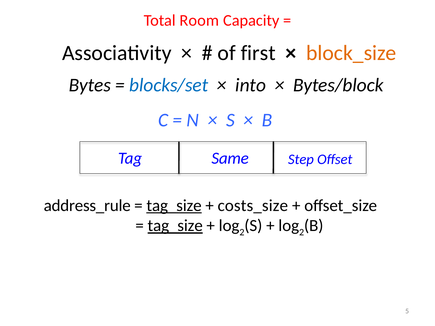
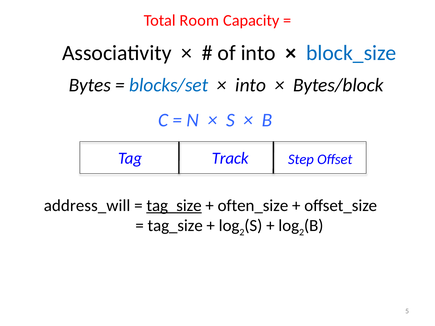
of first: first -> into (258, 53)
block_size colour: orange -> blue (351, 53)
Same: Same -> Track (230, 158)
address_rule: address_rule -> address_will (87, 206)
costs_size: costs_size -> often_size (253, 206)
tag_size underline: present -> none (175, 226)
